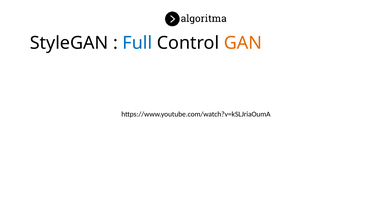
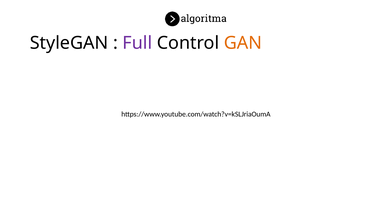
Full colour: blue -> purple (137, 43)
